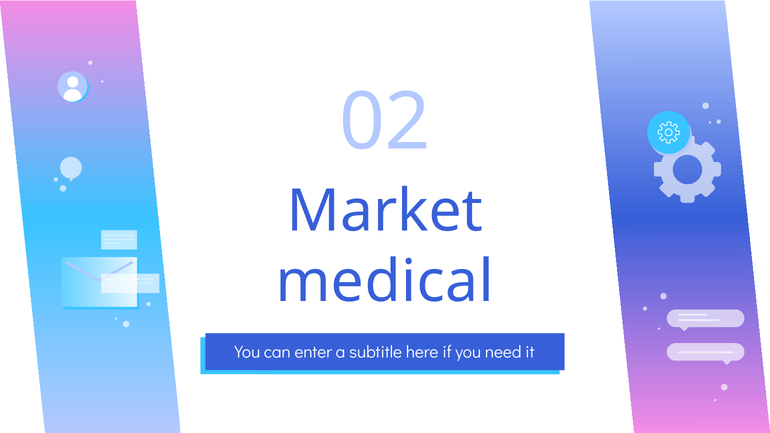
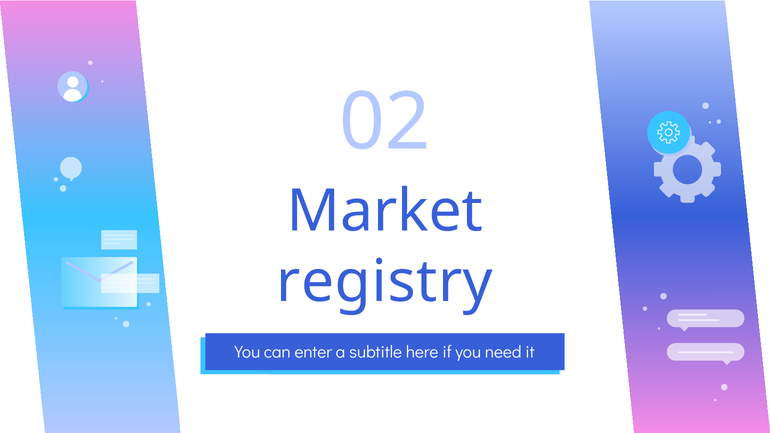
medical: medical -> registry (385, 282)
